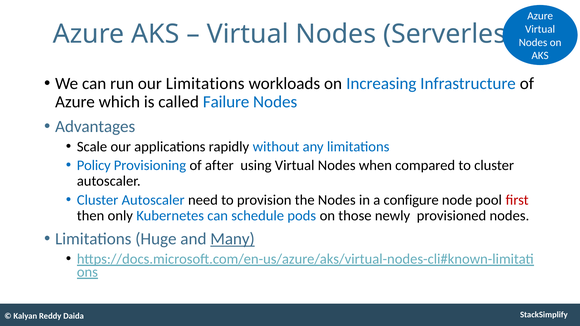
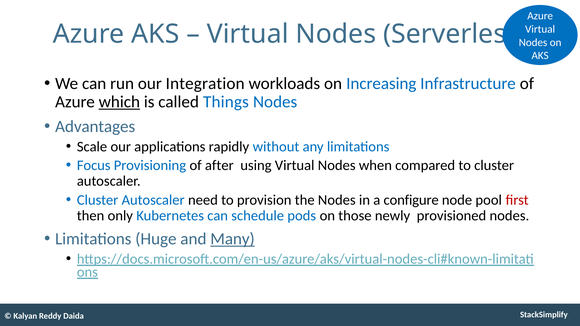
our Limitations: Limitations -> Integration (205, 84)
which underline: none -> present (119, 102)
Failure: Failure -> Things (226, 102)
Policy: Policy -> Focus (94, 165)
